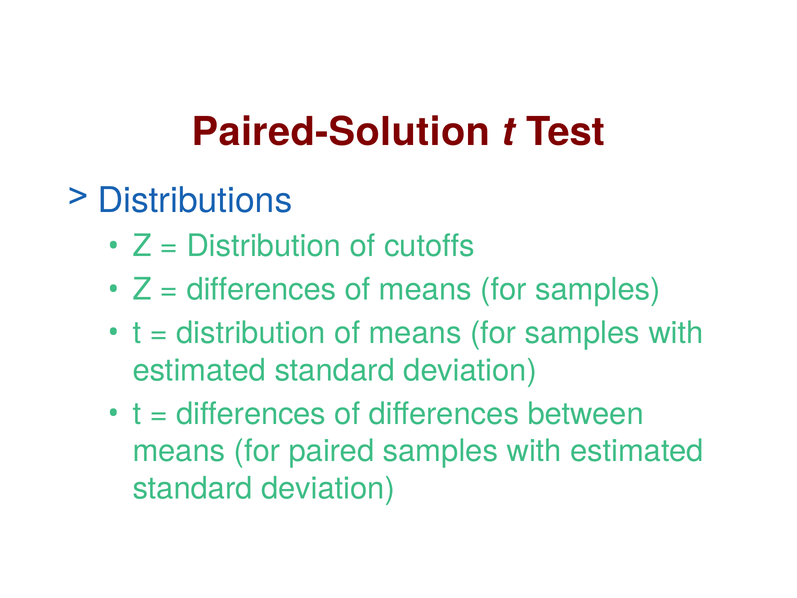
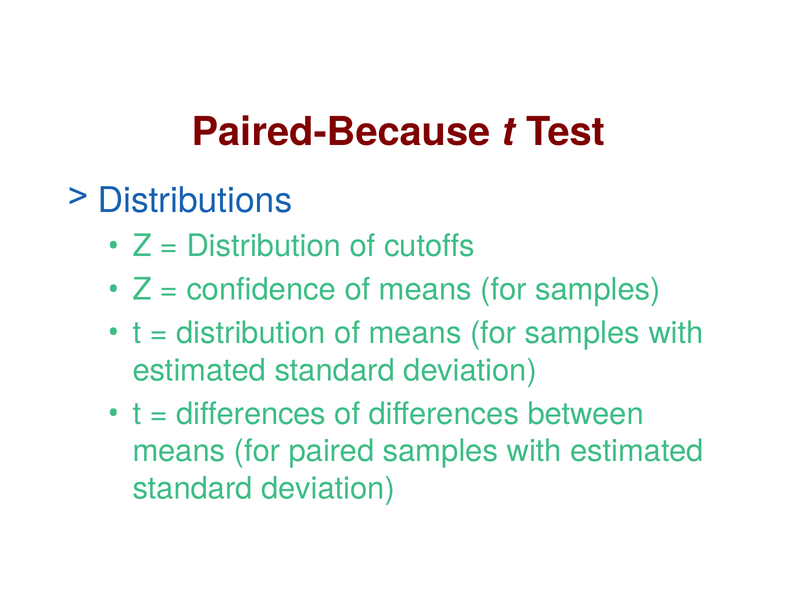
Paired-Solution: Paired-Solution -> Paired-Because (341, 132)
differences: differences -> confidence (261, 290)
